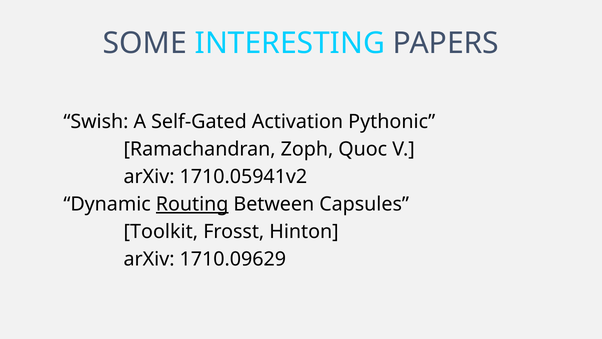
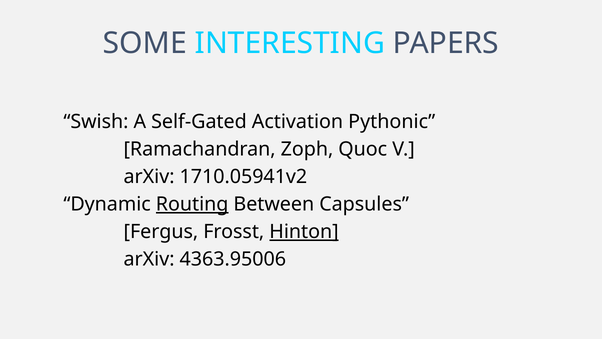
Toolkit: Toolkit -> Fergus (161, 232)
Hinton underline: none -> present (304, 232)
1710.09629: 1710.09629 -> 4363.95006 (233, 259)
